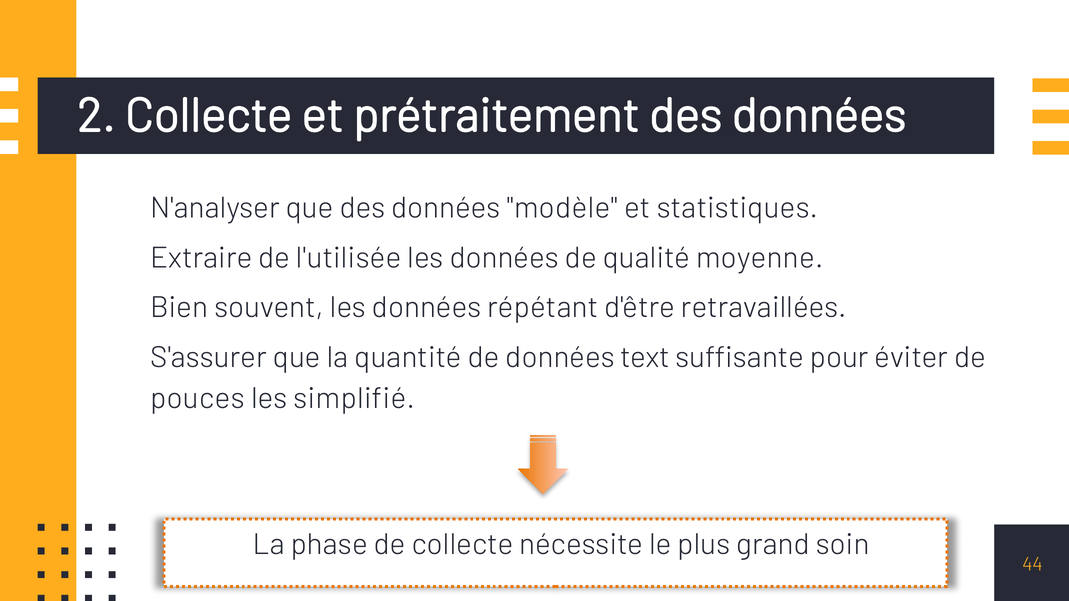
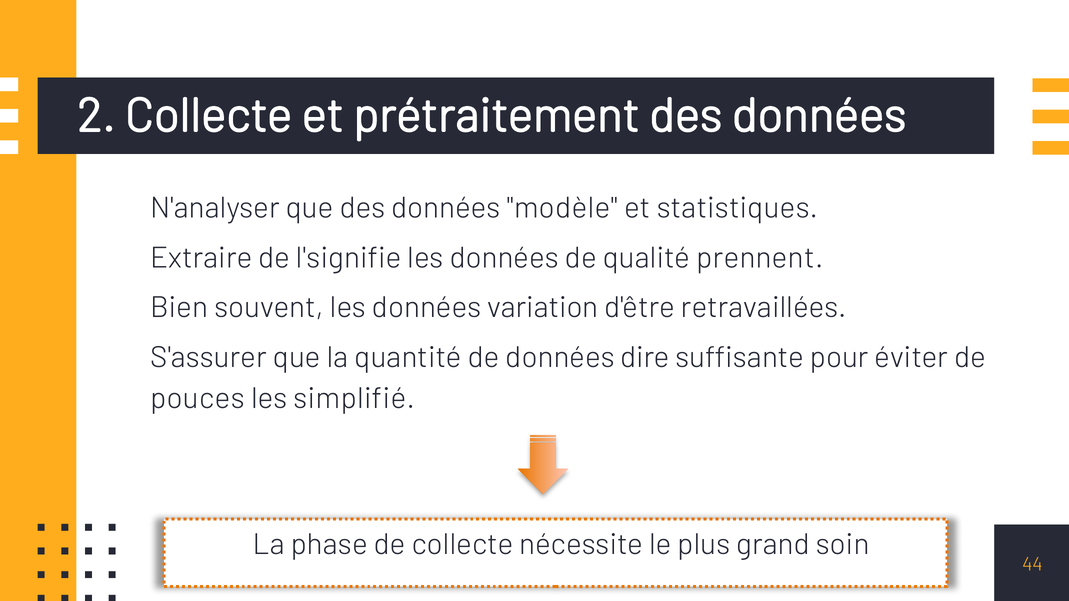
l'utilisée: l'utilisée -> l'signifie (349, 258)
moyenne: moyenne -> prennent (760, 258)
répétant: répétant -> variation (543, 308)
text: text -> dire (645, 358)
